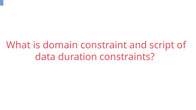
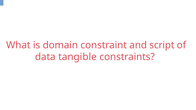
duration: duration -> tangible (78, 57)
